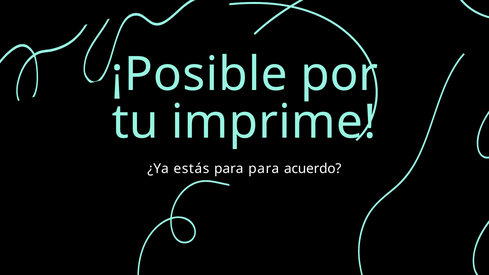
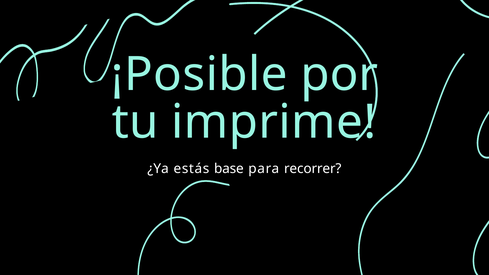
estás para: para -> base (229, 169)
acuerdo: acuerdo -> recorrer (313, 169)
